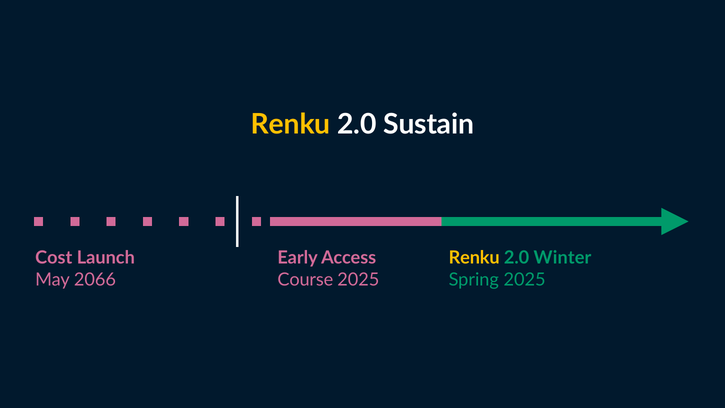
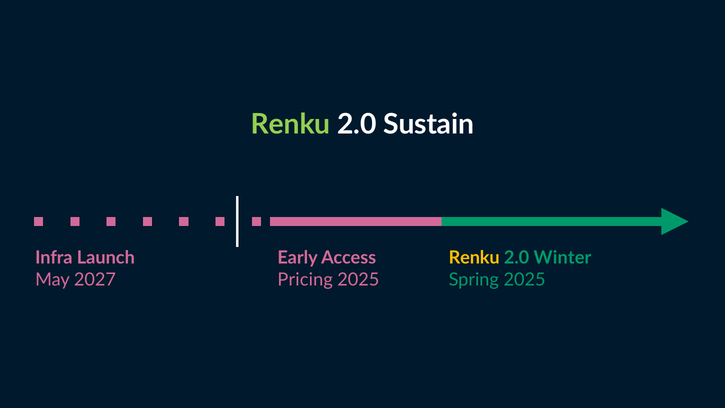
Renku colour: yellow -> light green (291, 124)
Cost: Cost -> Infra (54, 258)
2066: 2066 -> 2027 (95, 280)
Course: Course -> Pricing (305, 280)
